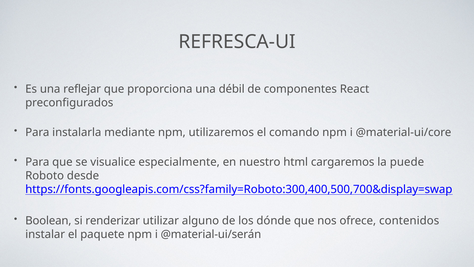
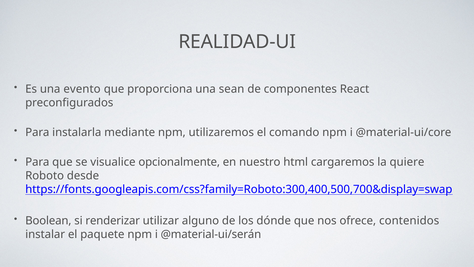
REFRESCA-UI: REFRESCA-UI -> REALIDAD-UI (237, 42)
reflejar: reflejar -> evento (82, 89)
débil: débil -> sean (232, 89)
especialmente: especialmente -> opcionalmente (179, 162)
puede: puede -> quiere (407, 162)
